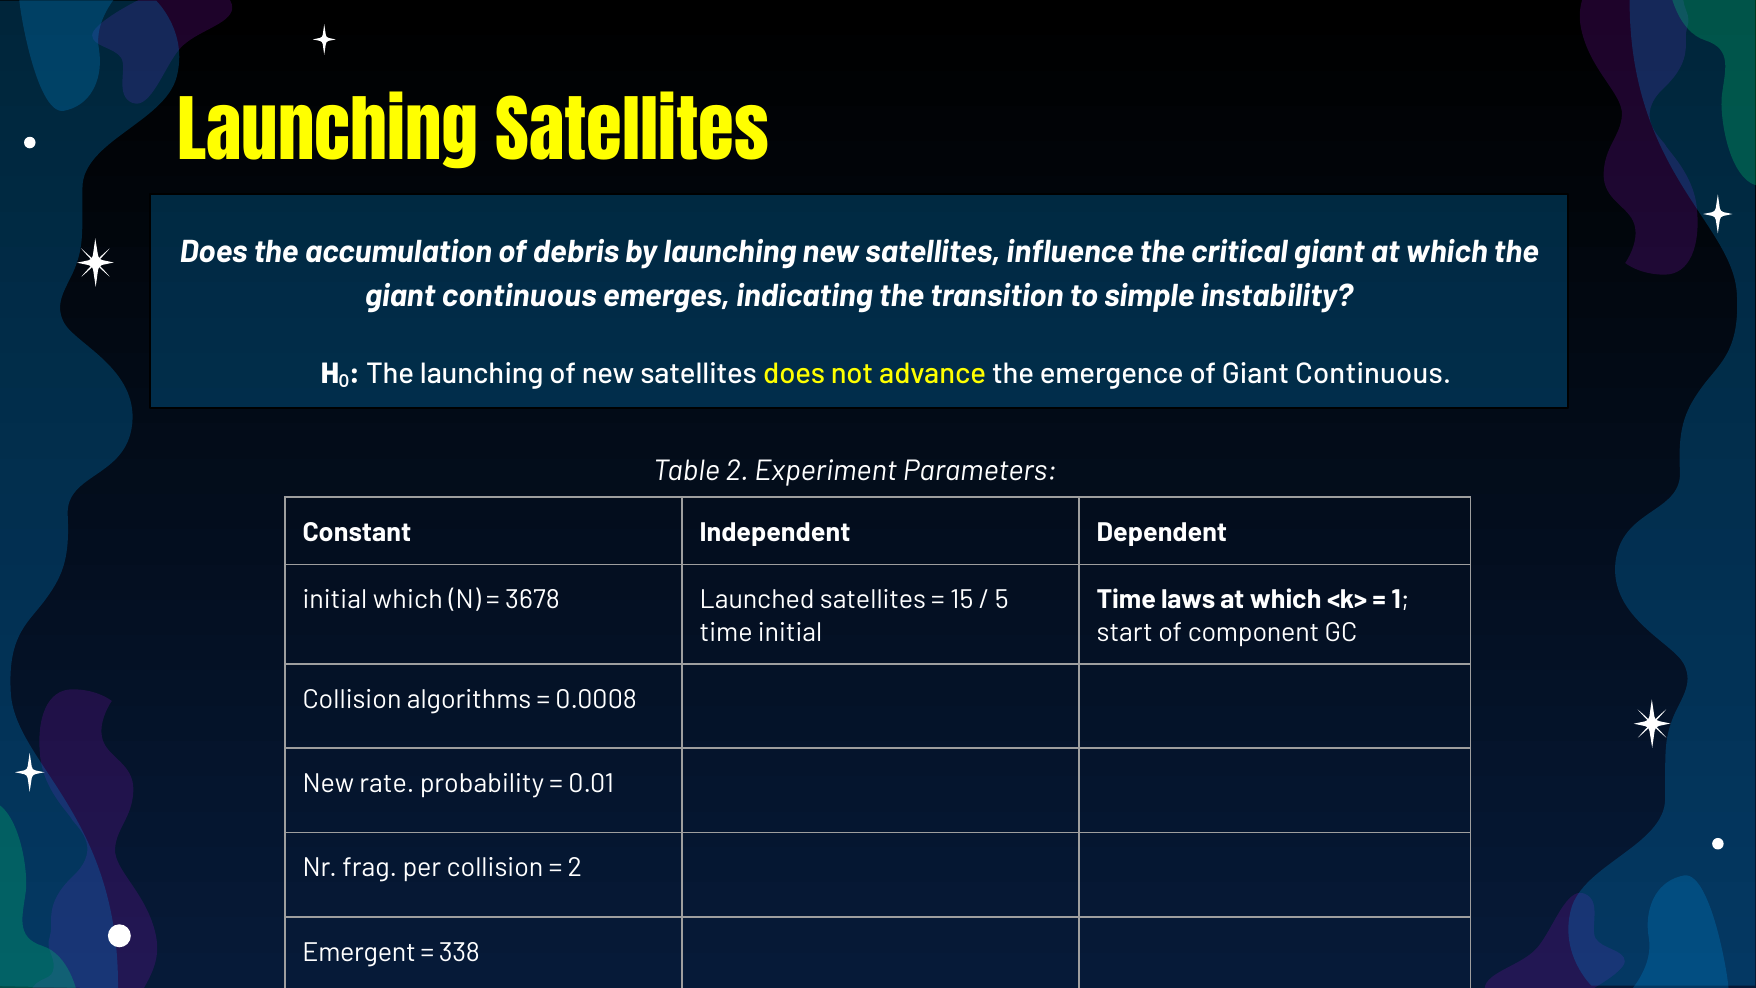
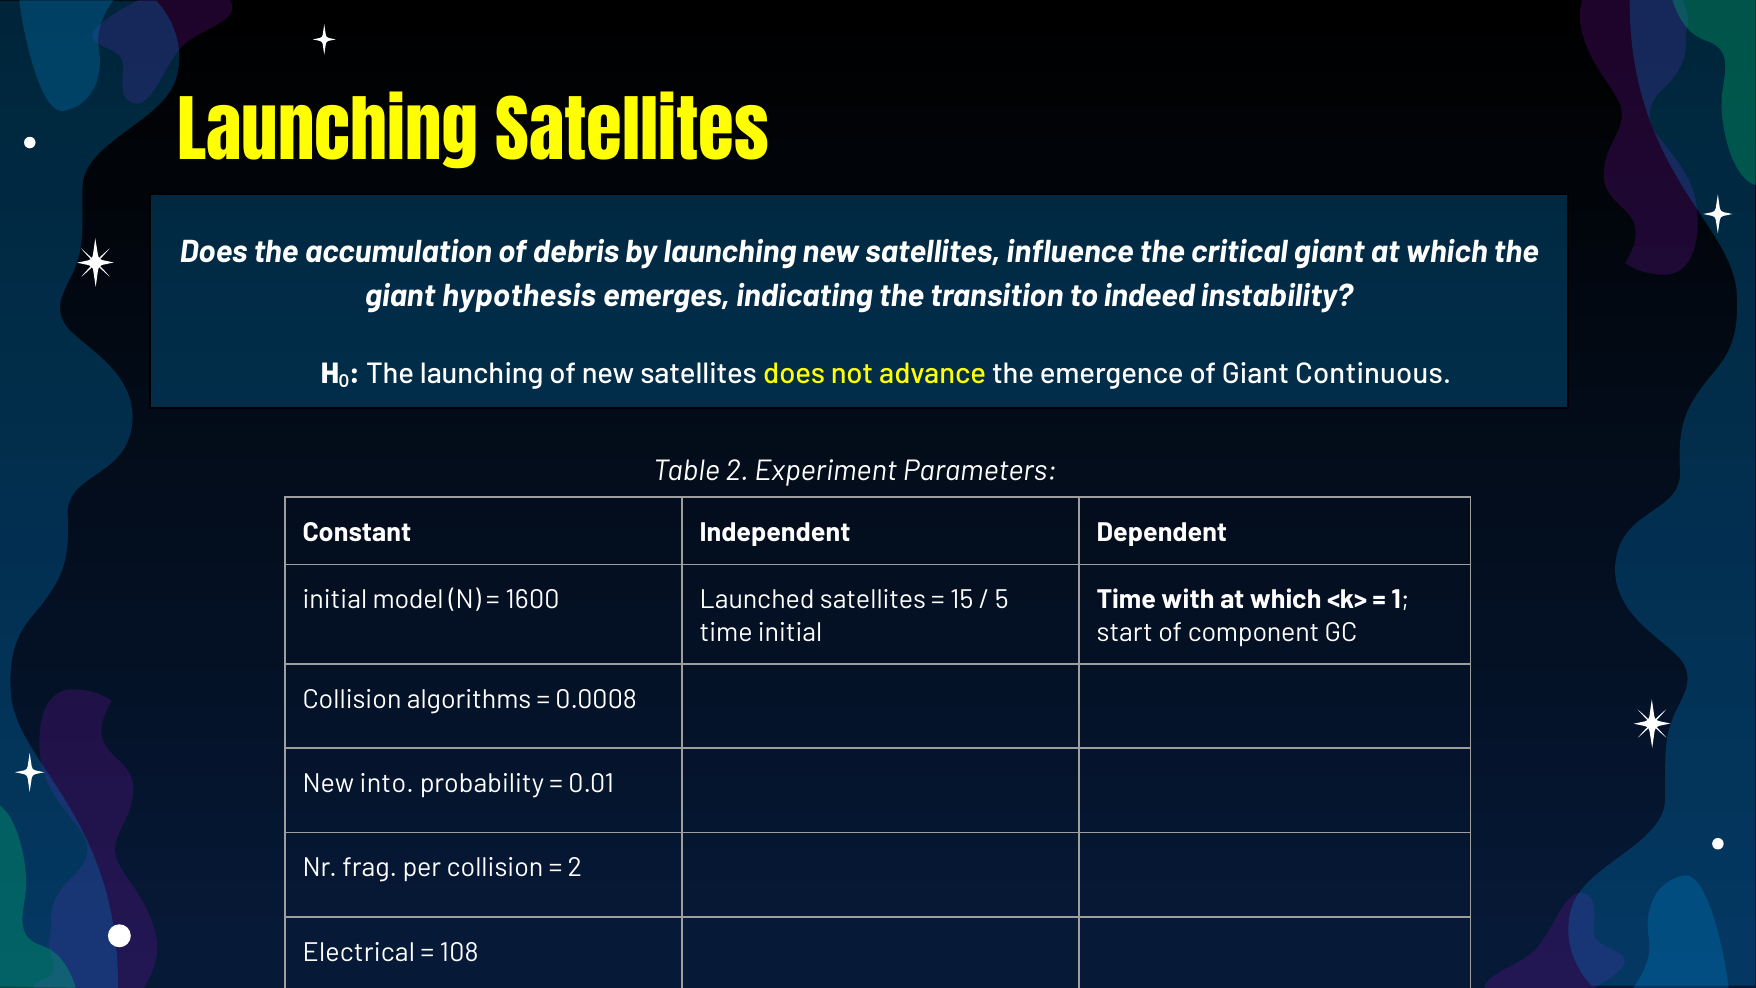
continuous: continuous -> hypothesis (519, 296)
simple: simple -> indeed (1149, 296)
initial which: which -> model (408, 600)
3678: 3678 -> 1600 (532, 600)
laws: laws -> with (1188, 600)
rate: rate -> into (387, 784)
Emergent: Emergent -> Electrical (359, 952)
338: 338 -> 108 (459, 952)
